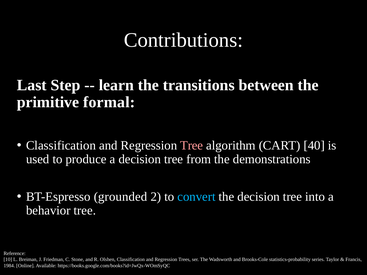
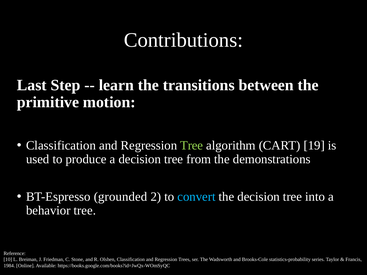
formal: formal -> motion (109, 102)
Tree colour: pink -> light green (192, 145)
40: 40 -> 19 (314, 145)
